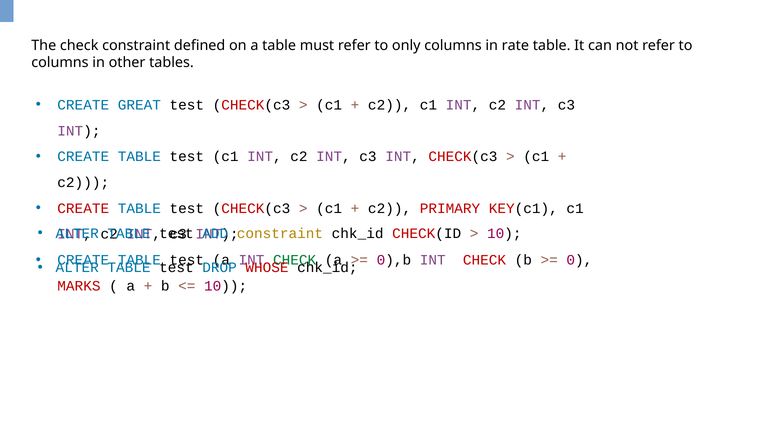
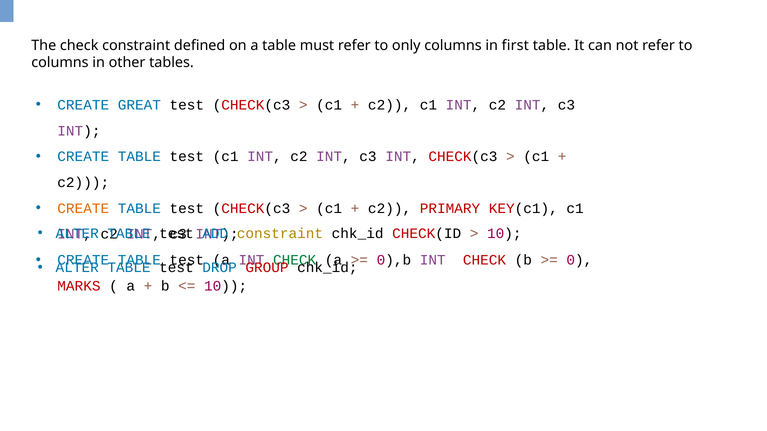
rate: rate -> first (515, 46)
CREATE colour: red -> orange (83, 209)
WHOSE: WHOSE -> GROUP (267, 268)
